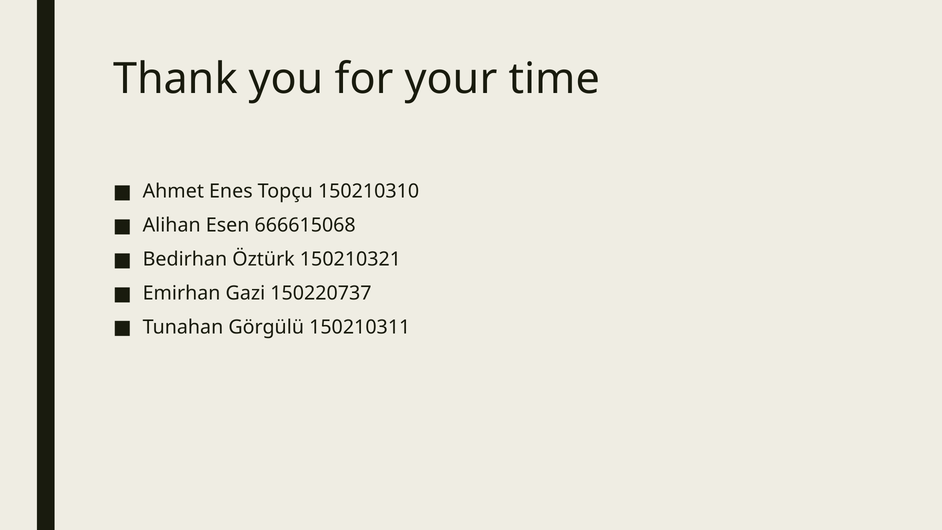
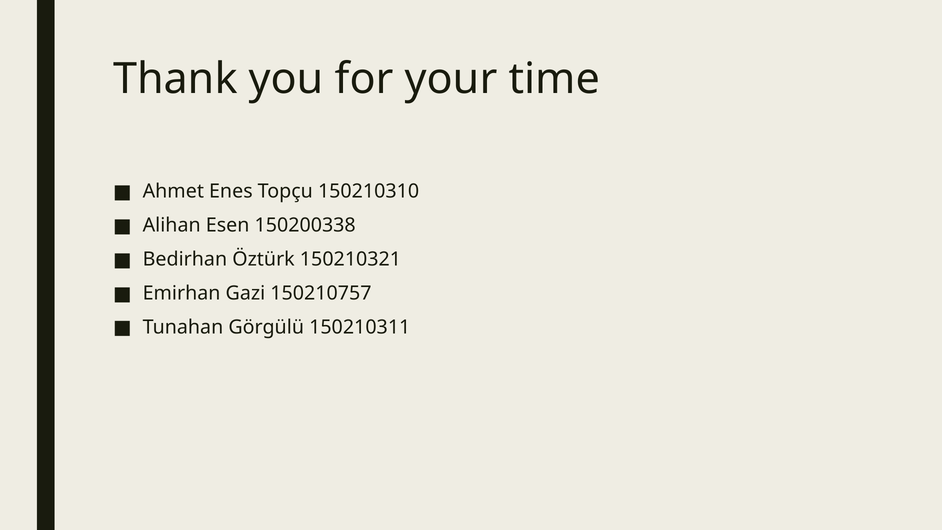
666615068: 666615068 -> 150200338 (305, 225)
150220737: 150220737 -> 150210757 (321, 293)
